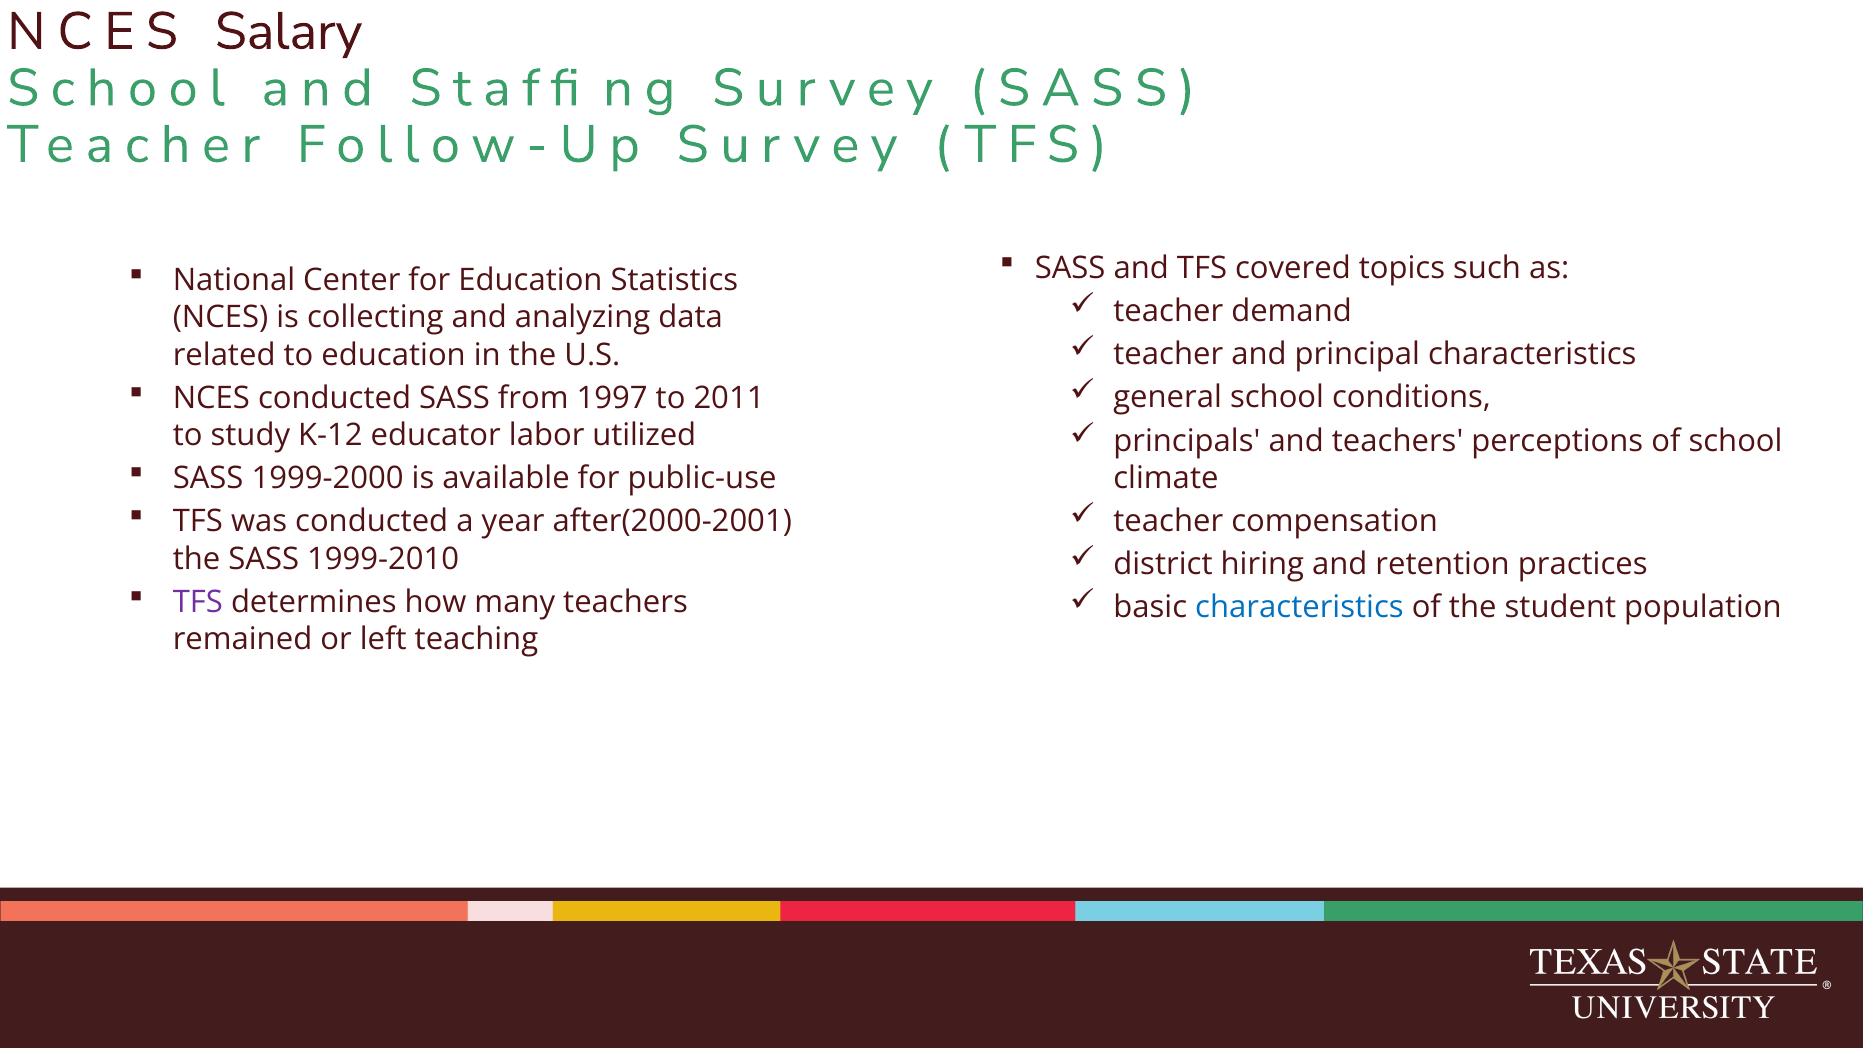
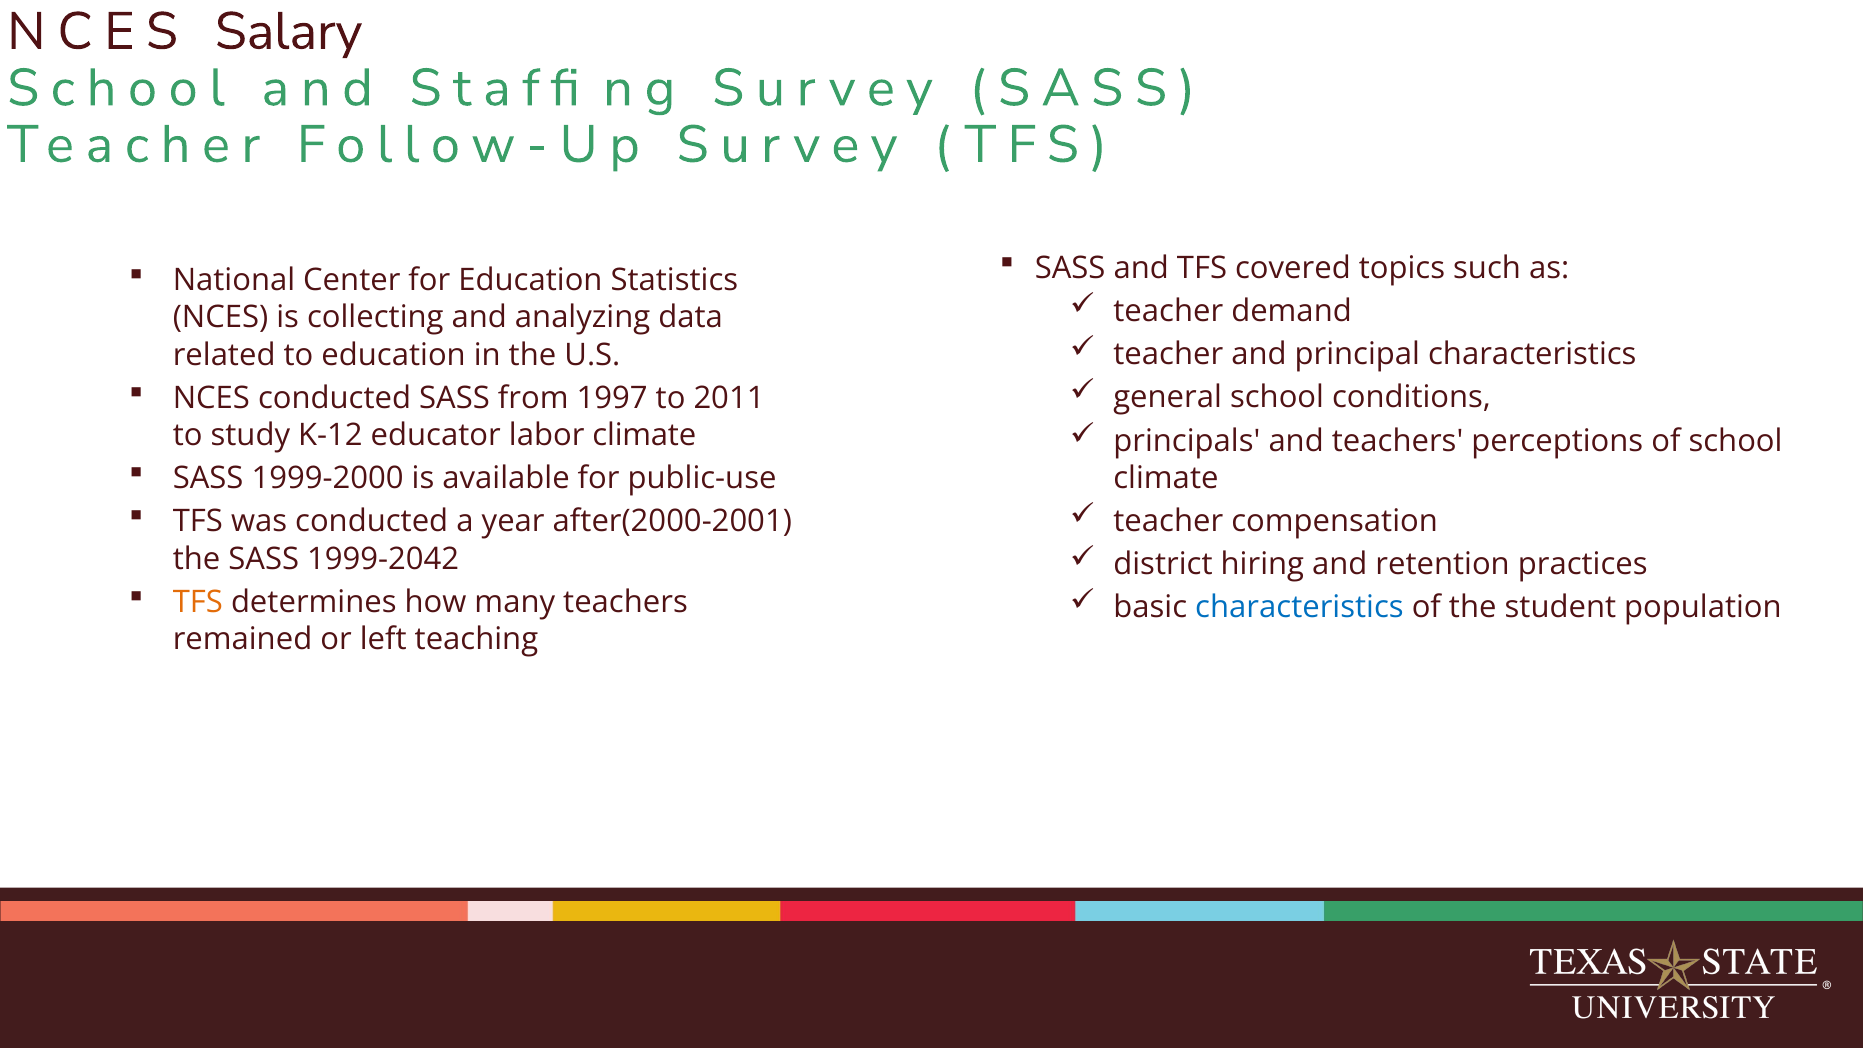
labor utilized: utilized -> climate (644, 435)
1999-2010: 1999-2010 -> 1999-2042 (383, 559)
TFS colour: purple -> orange (198, 602)
